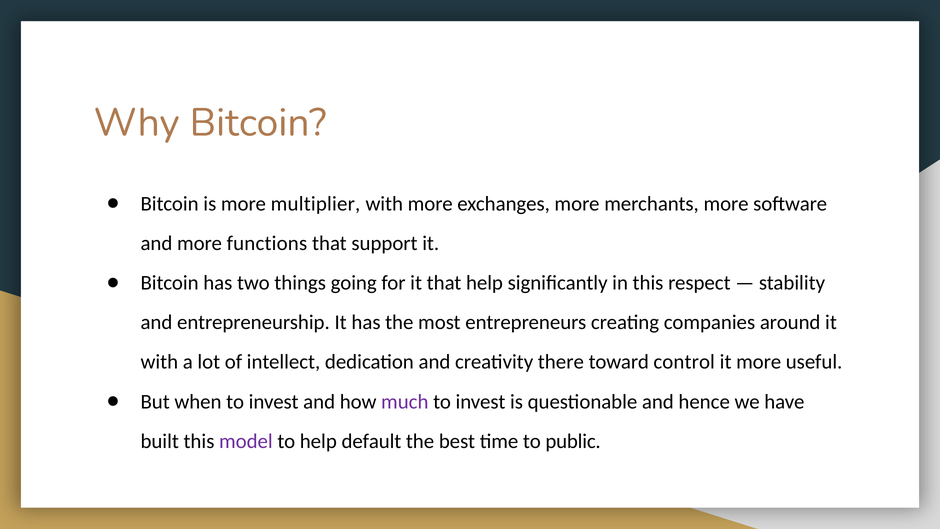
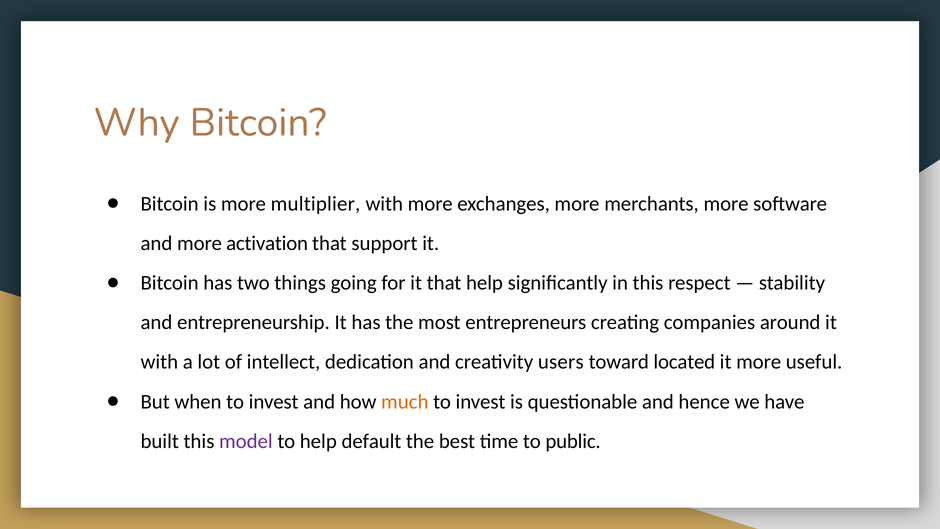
functions: functions -> activation (267, 243)
there: there -> users (561, 362)
control: control -> located (684, 362)
much colour: purple -> orange (405, 401)
